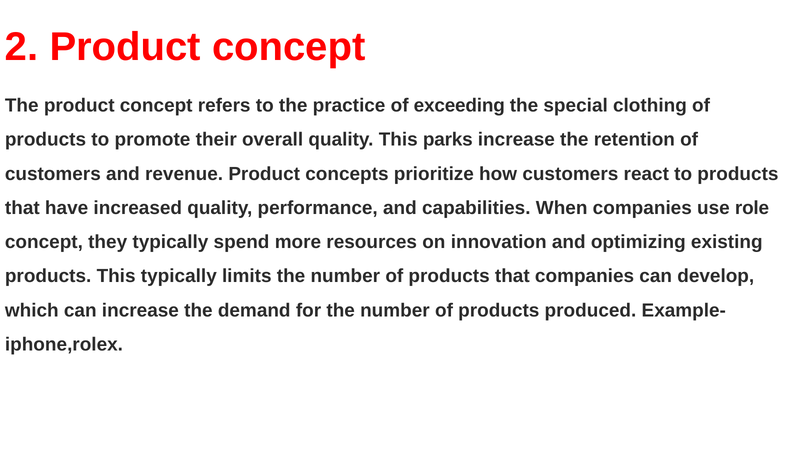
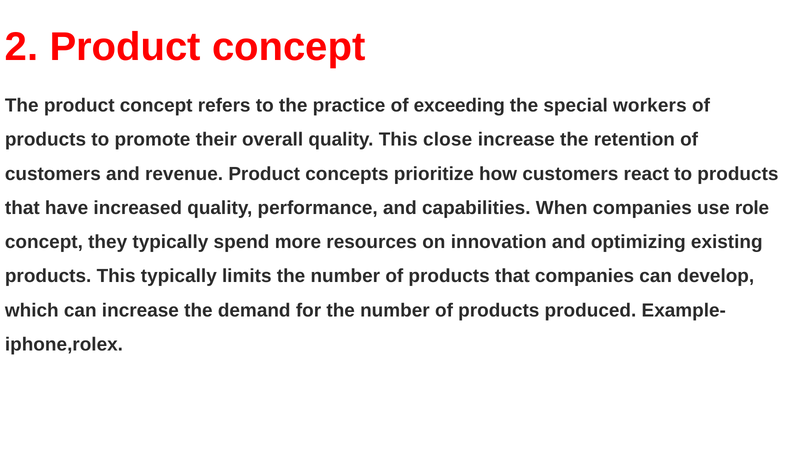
clothing: clothing -> workers (650, 106)
parks: parks -> close (448, 140)
